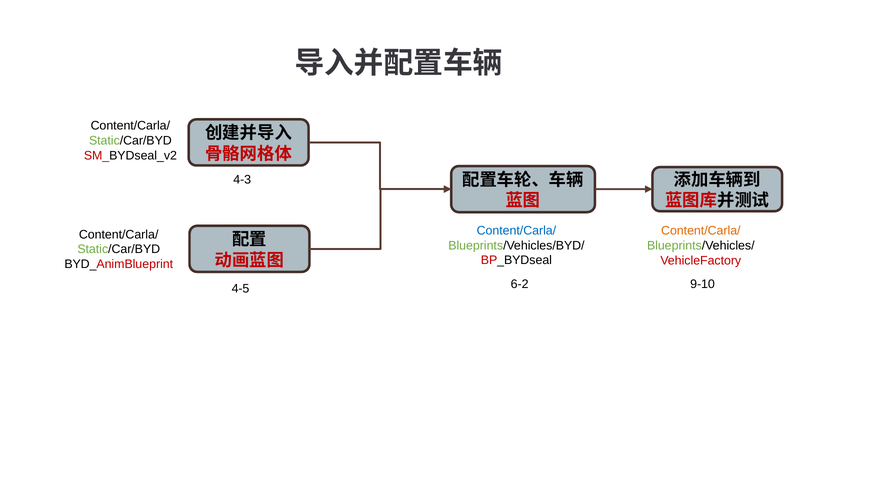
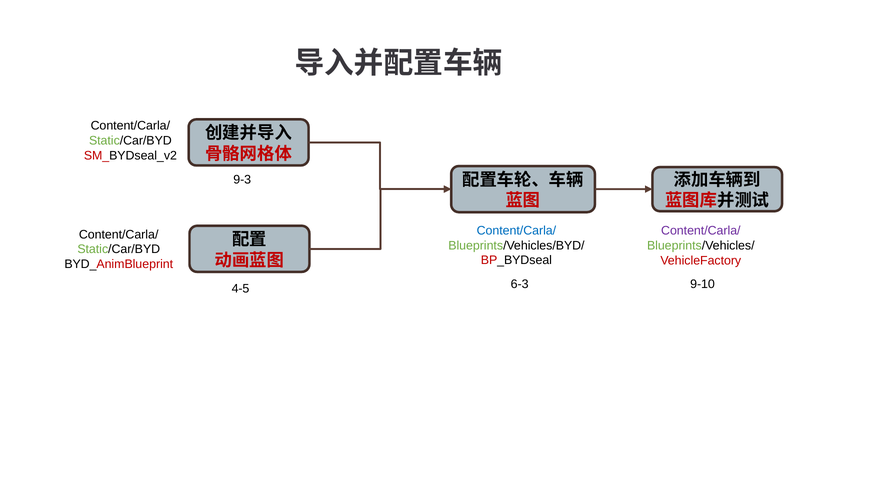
4-3: 4-3 -> 9-3 (242, 180)
Content/Carla/ colour: orange -> purple (701, 231)
6-2: 6-2 -> 6-3 (520, 284)
